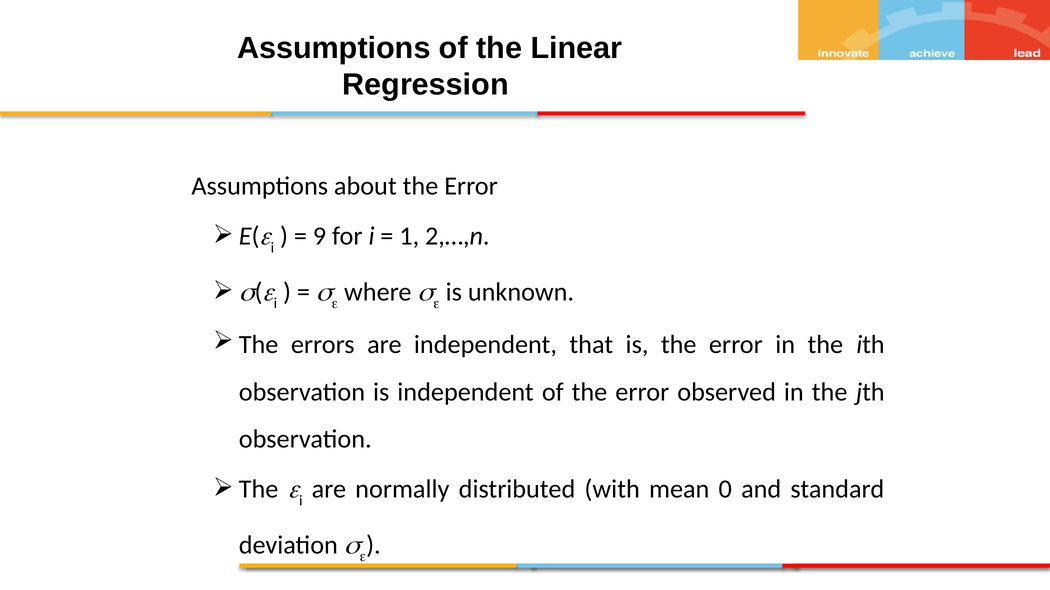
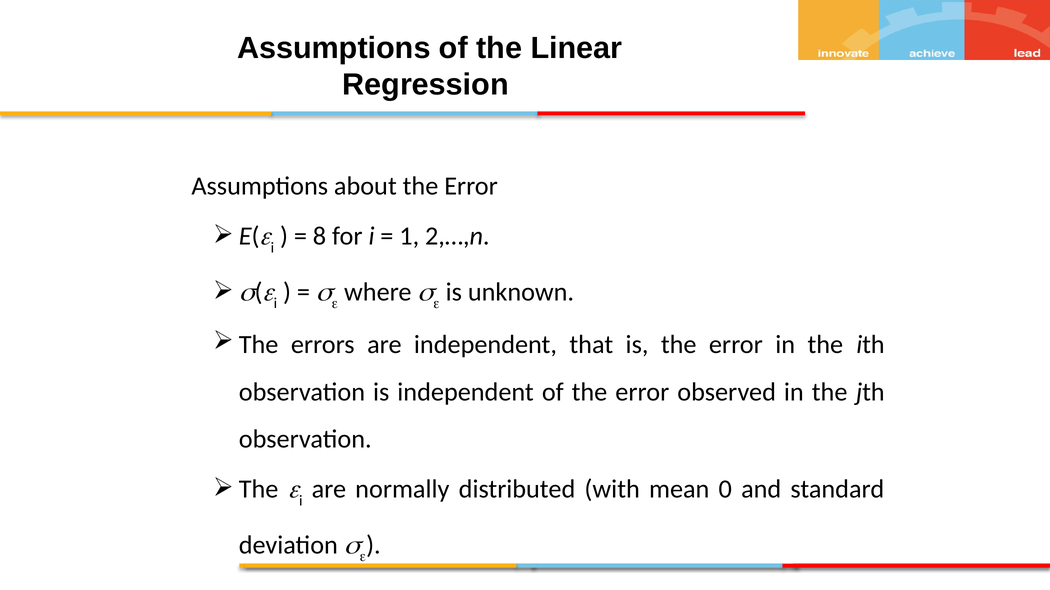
9: 9 -> 8 (320, 236)
